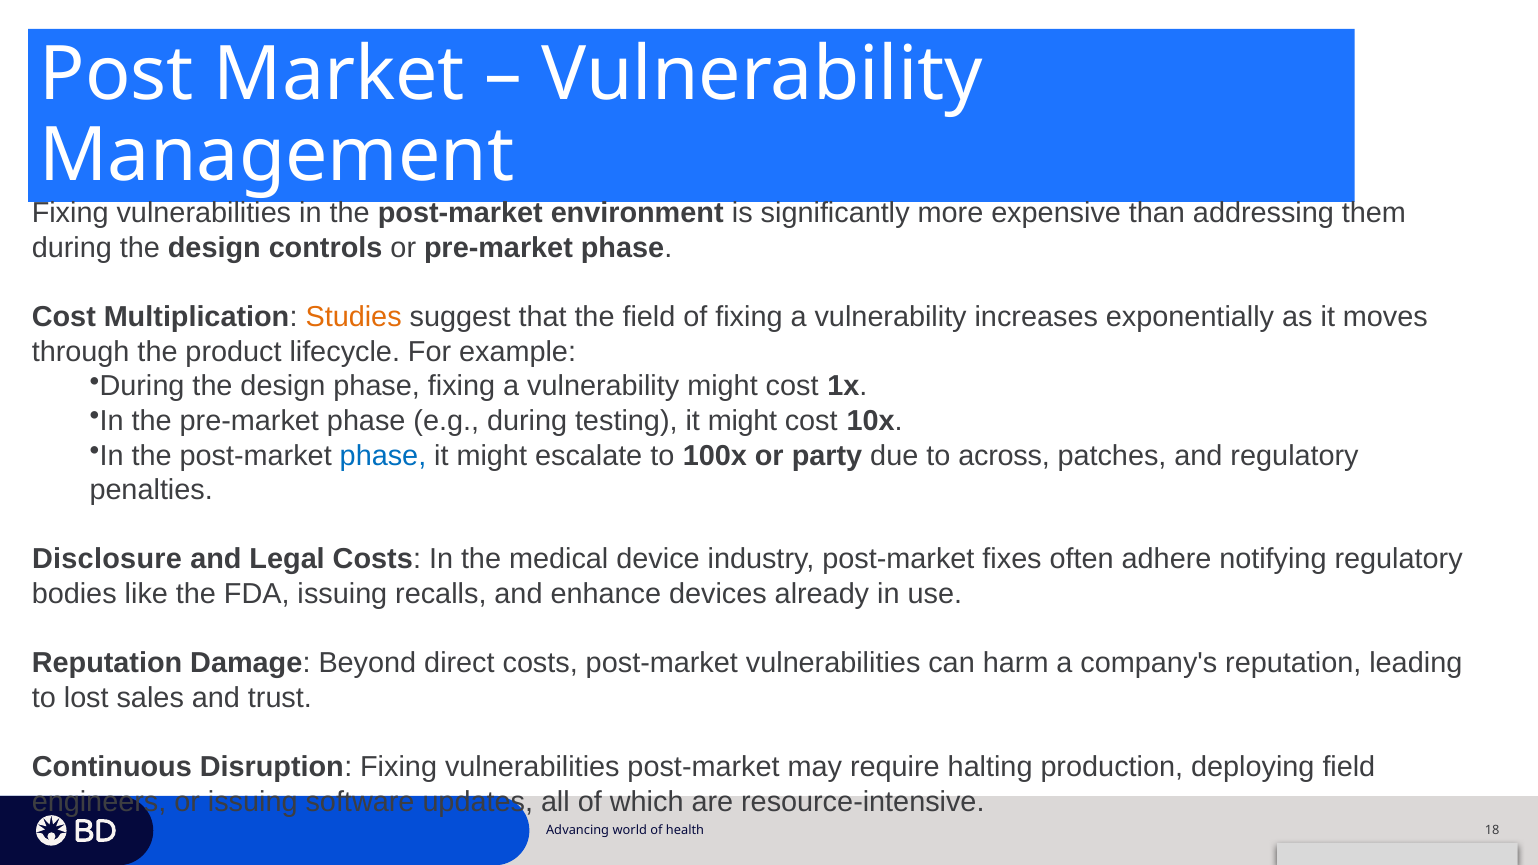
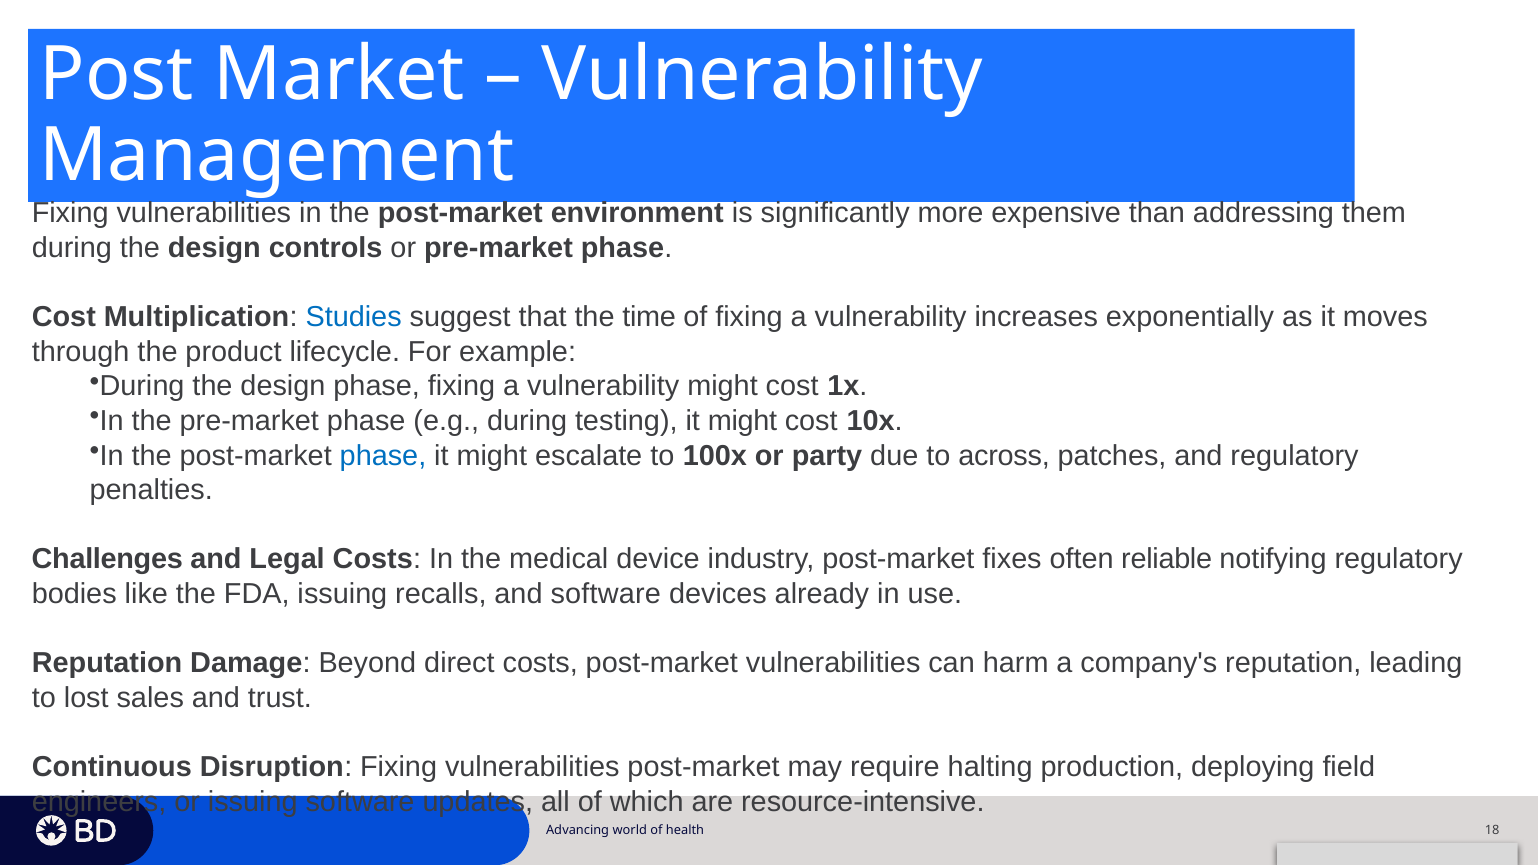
Studies colour: orange -> blue (354, 317)
the field: field -> time (649, 317)
Disclosure: Disclosure -> Challenges (107, 559)
adhere: adhere -> reliable (1167, 559)
and enhance: enhance -> software (606, 594)
